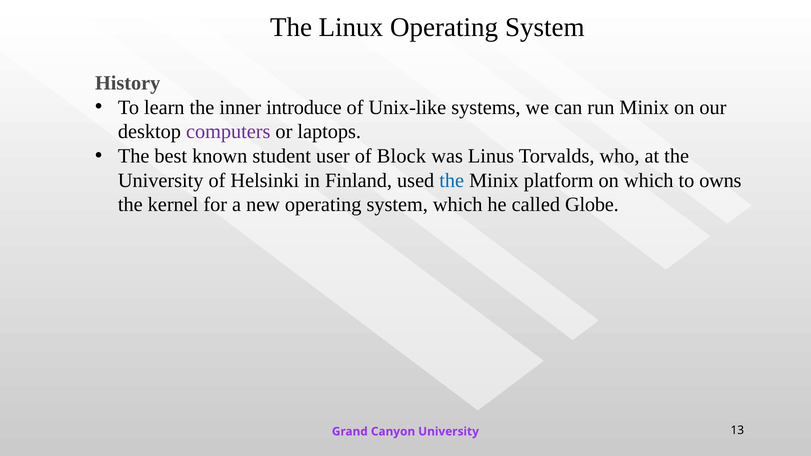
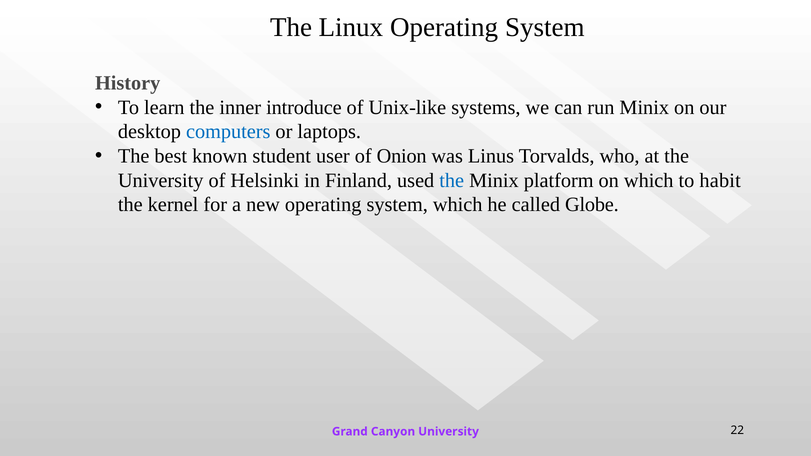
computers colour: purple -> blue (228, 132)
Block: Block -> Onion (402, 156)
owns: owns -> habit (720, 180)
13: 13 -> 22 (737, 431)
